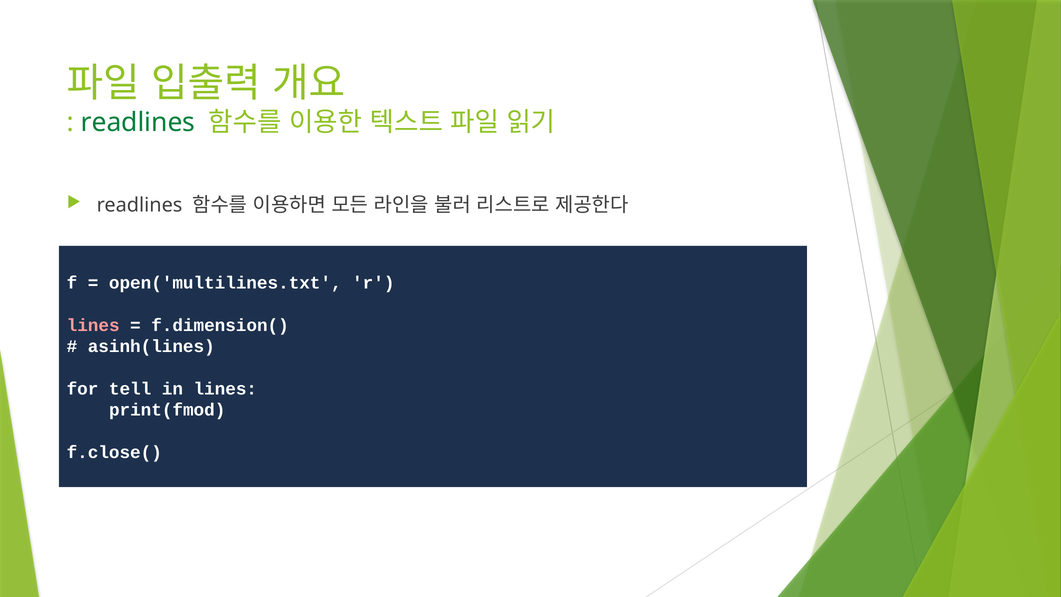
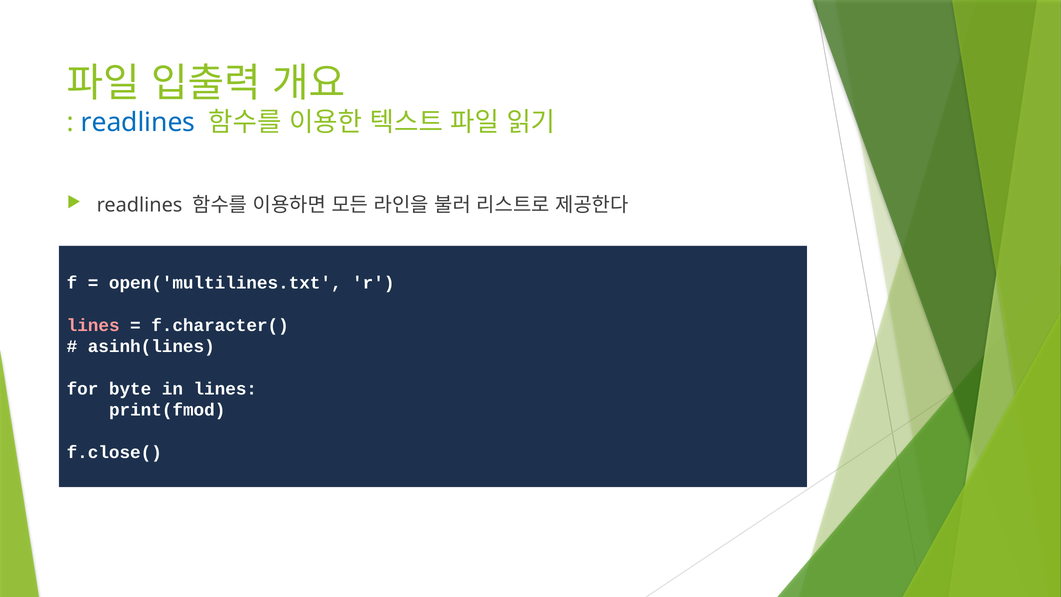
readlines colour: green -> blue (138, 123)
f.dimension(: f.dimension( -> f.character( (220, 325)
tell: tell -> byte (130, 389)
